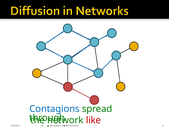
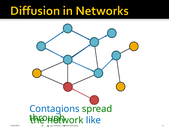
like colour: red -> blue (93, 120)
